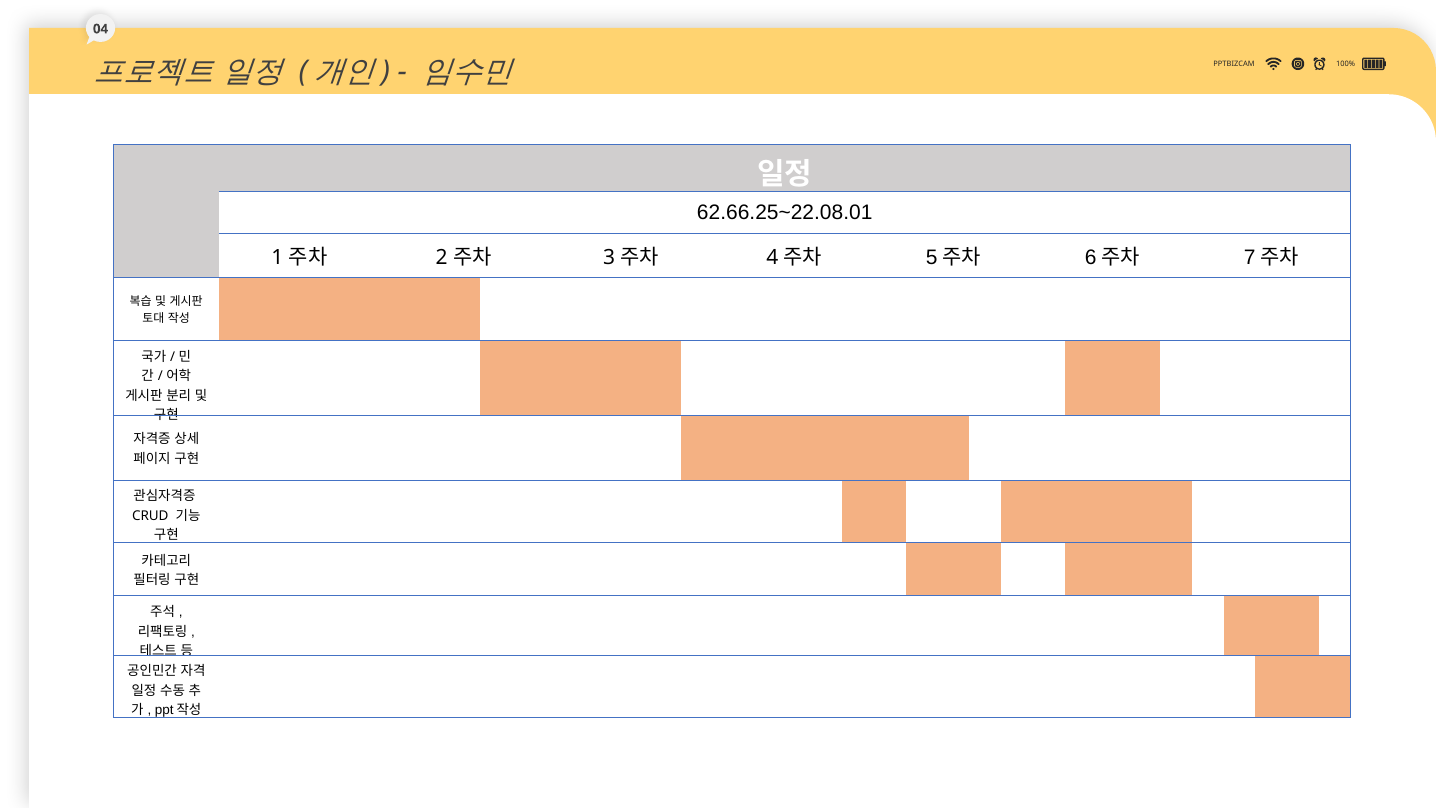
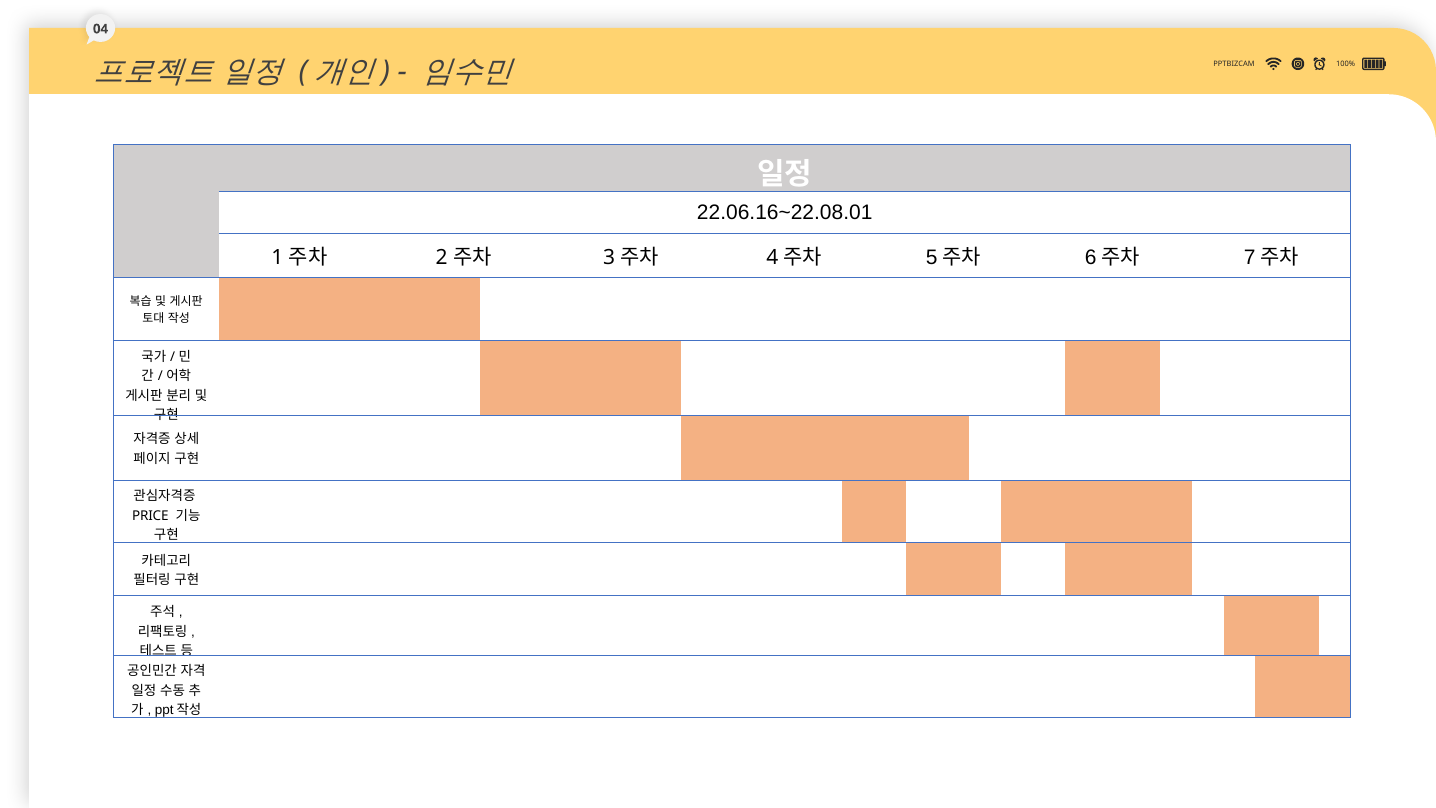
62.66.25~22.08.01: 62.66.25~22.08.01 -> 22.06.16~22.08.01 (785, 213)
CRUD: CRUD -> PRICE (150, 516)
